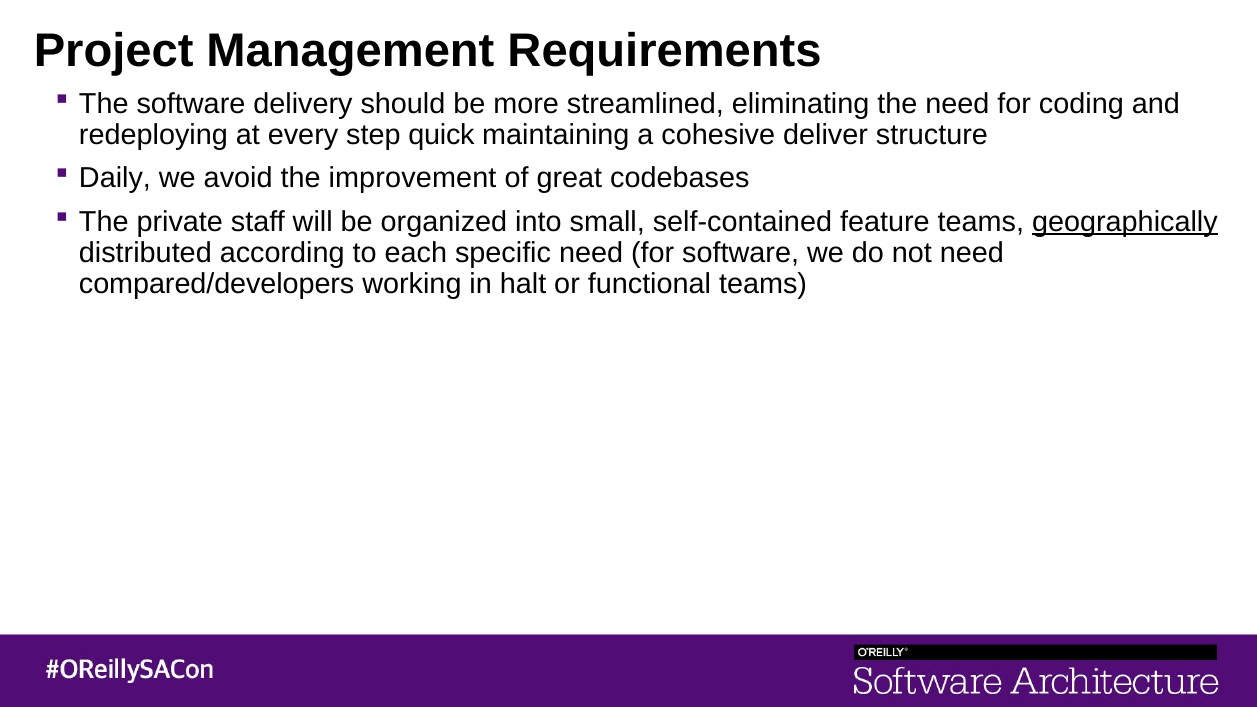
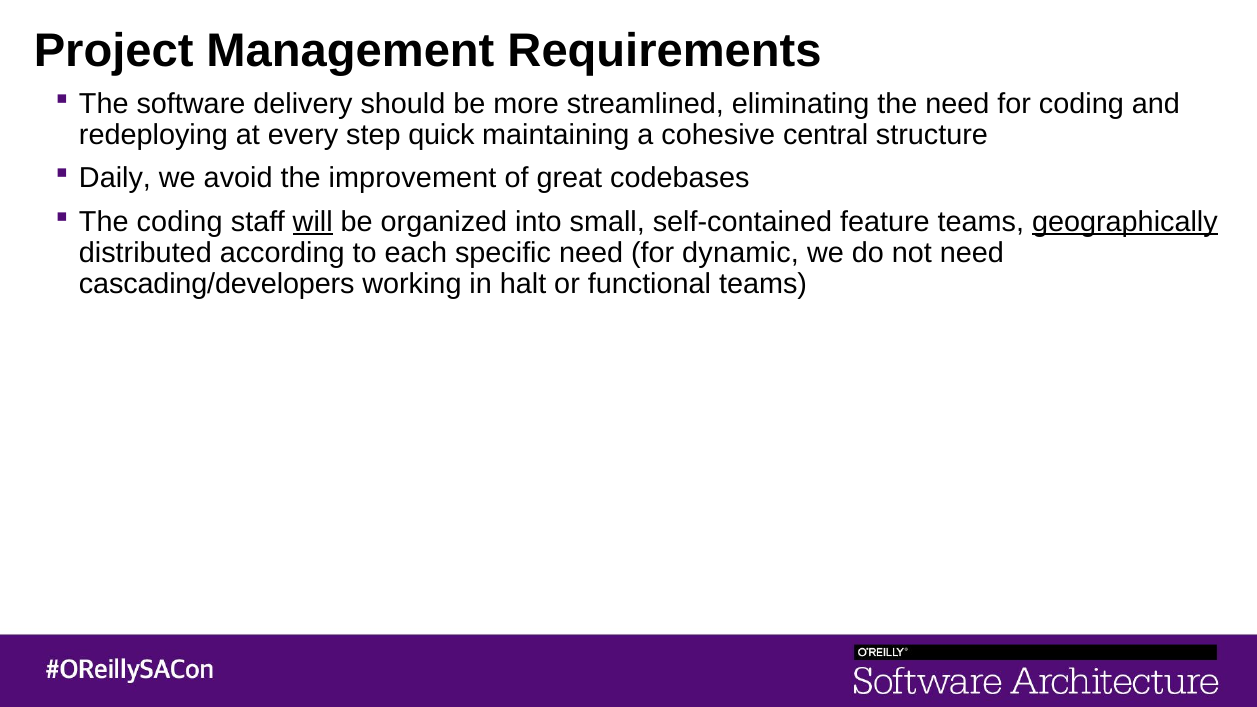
deliver: deliver -> central (826, 135)
The private: private -> coding (180, 222)
will underline: none -> present (313, 222)
for software: software -> dynamic (741, 253)
compared/developers: compared/developers -> cascading/developers (217, 284)
